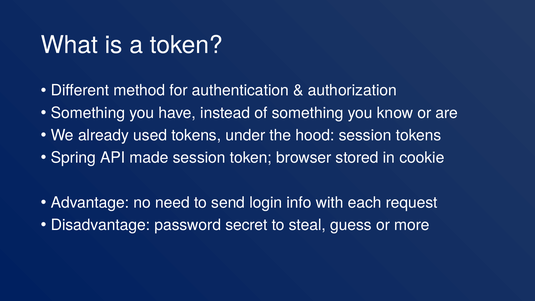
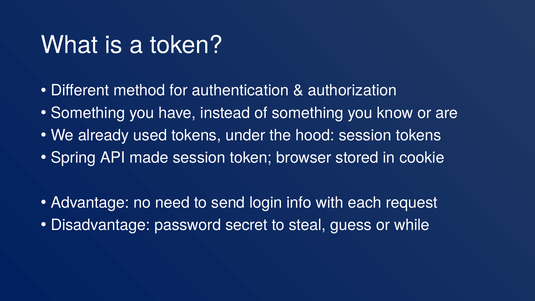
more: more -> while (412, 225)
